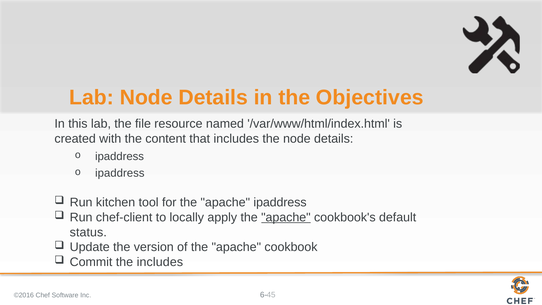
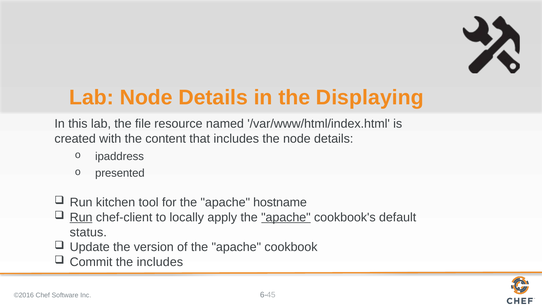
Objectives: Objectives -> Displaying (370, 98)
ipaddress: ipaddress -> presented (120, 173)
apache ipaddress: ipaddress -> hostname (280, 202)
Run underline: none -> present (81, 217)
